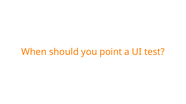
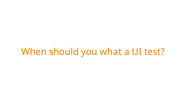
point: point -> what (111, 52)
